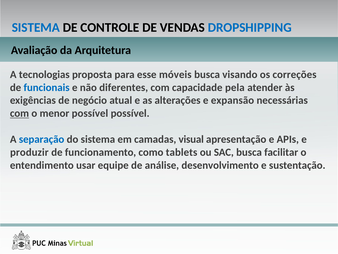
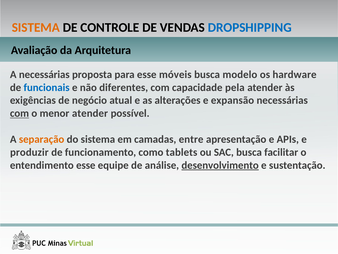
SISTEMA colour: blue -> orange (36, 28)
A tecnologias: tecnologias -> necessárias (44, 74)
visando: visando -> modelo (240, 74)
correções: correções -> hardware (295, 74)
menor possível: possível -> atender (90, 113)
separação colour: blue -> orange (42, 139)
visual: visual -> entre (191, 139)
entendimento usar: usar -> esse (86, 165)
desenvolvimento underline: none -> present (220, 165)
